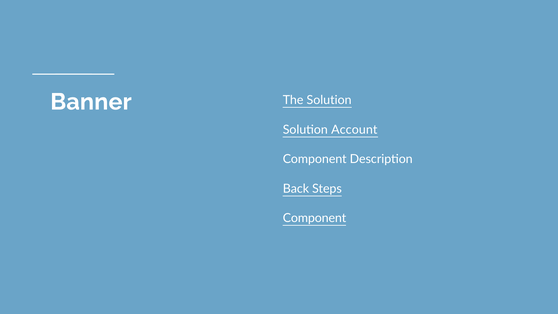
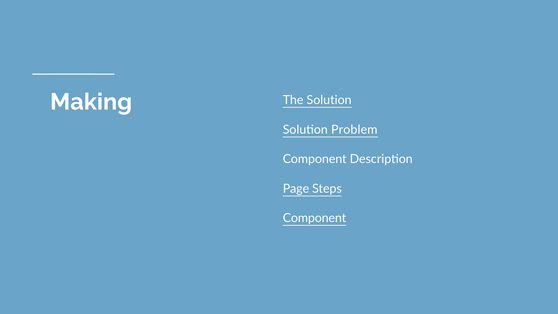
Banner: Banner -> Making (91, 102)
Account: Account -> Problem (354, 130)
Back: Back -> Page (296, 189)
